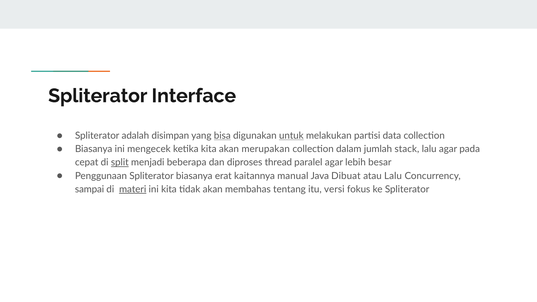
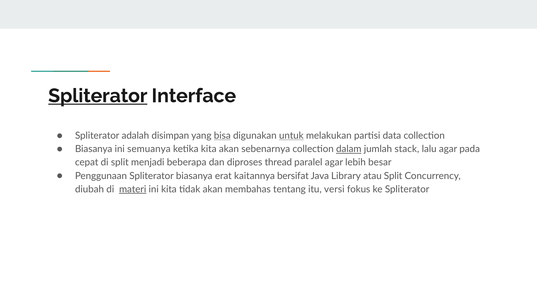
Spliterator underline: none -> present (98, 96)
mengecek: mengecek -> semuanya (149, 149)
merupakan: merupakan -> sebenarnya (266, 149)
dalam underline: none -> present (349, 149)
split underline: present -> none (120, 162)
manual: manual -> bersifat (293, 176)
Dibuat: Dibuat -> Library (346, 176)
atau Lalu: Lalu -> Split (393, 176)
sampai: sampai -> diubah (89, 189)
